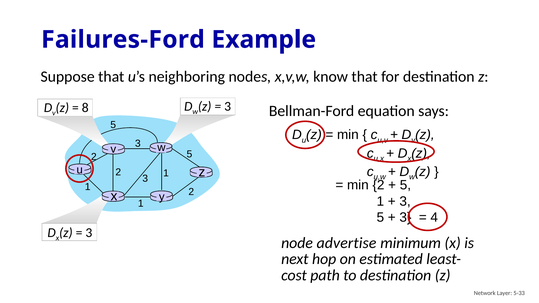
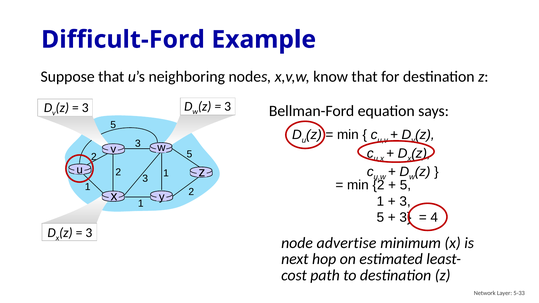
Failures-Ford: Failures-Ford -> Difficult-Ford (123, 40)
8: 8 -> 3 (85, 108)
